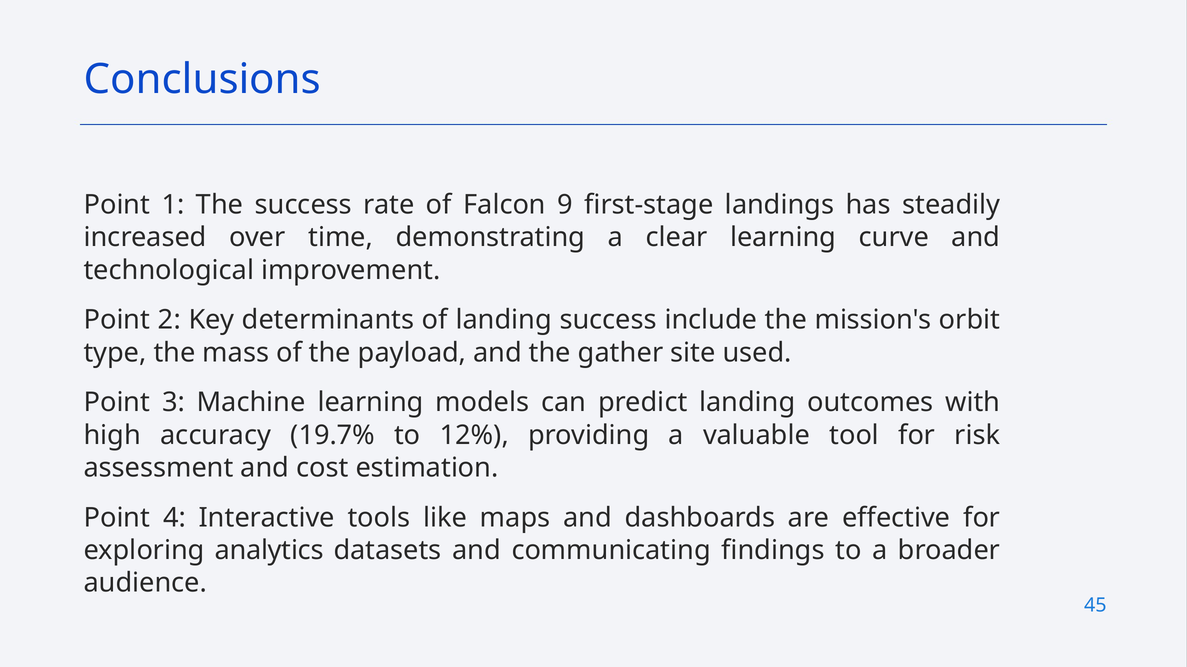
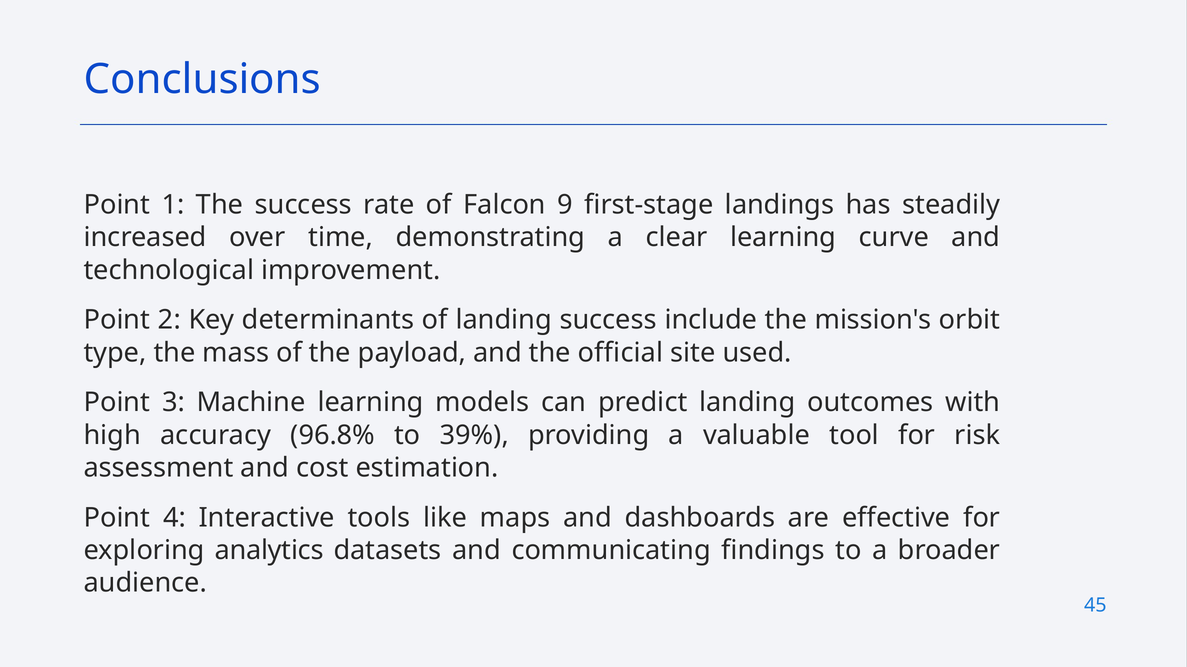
gather: gather -> official (621, 353)
19.7%: 19.7% -> 96.8% (333, 436)
12%: 12% -> 39% (474, 436)
